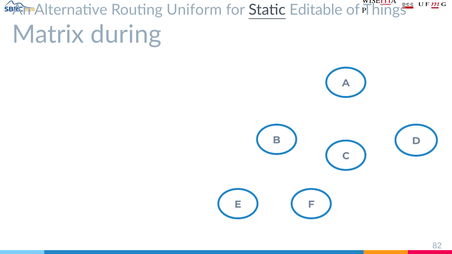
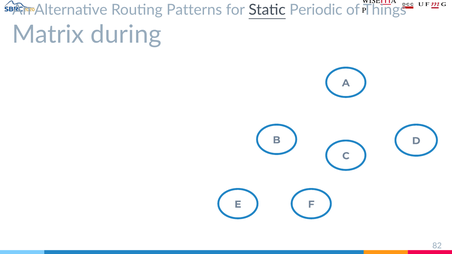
Uniform: Uniform -> Patterns (194, 10)
Editable: Editable -> Periodic (316, 10)
